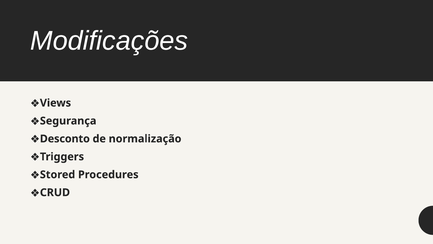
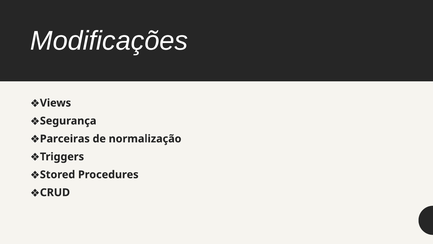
Desconto: Desconto -> Parceiras (65, 139)
